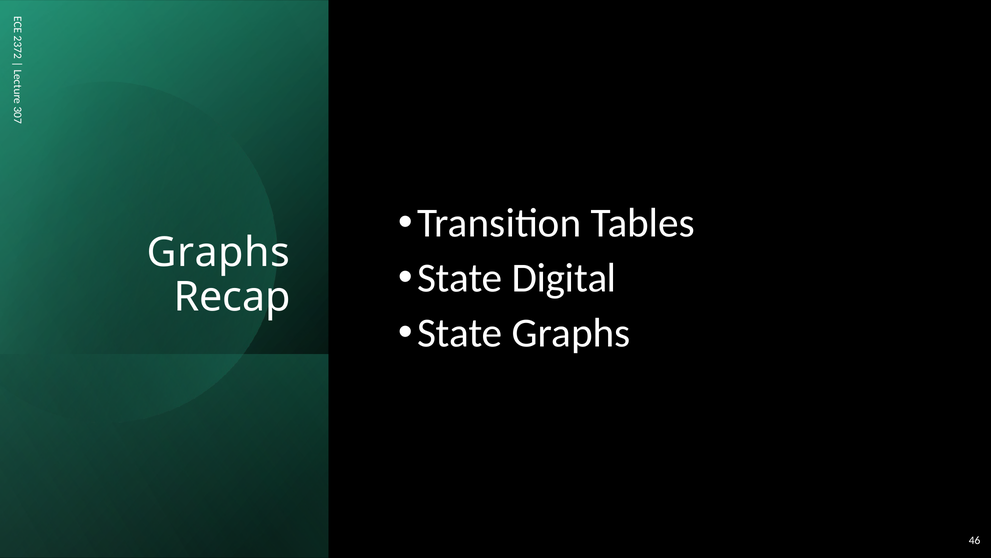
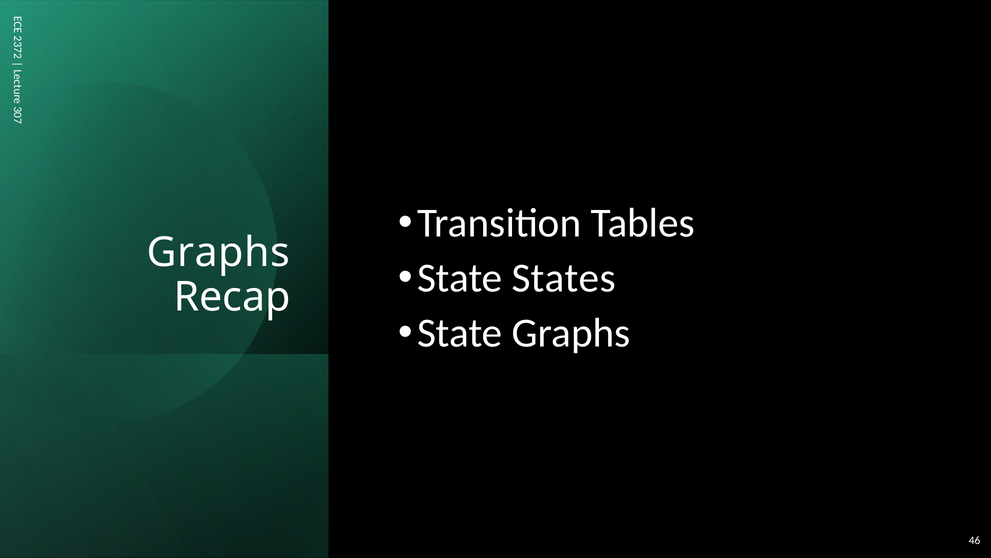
Digital: Digital -> States (564, 278)
